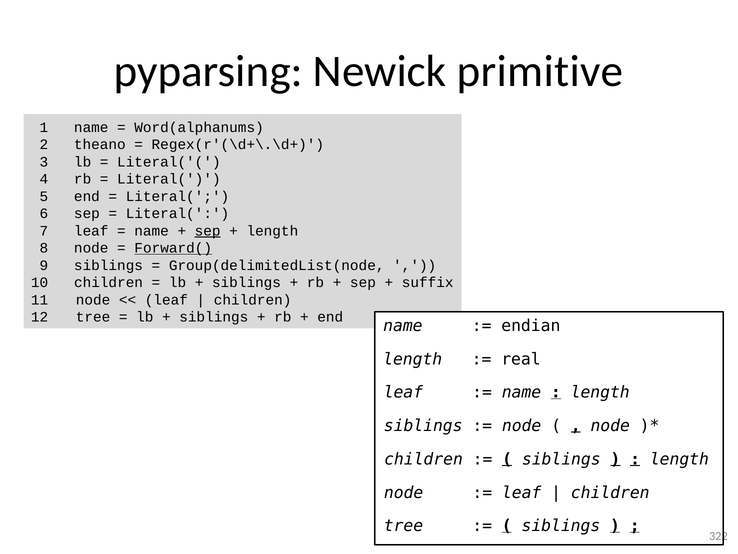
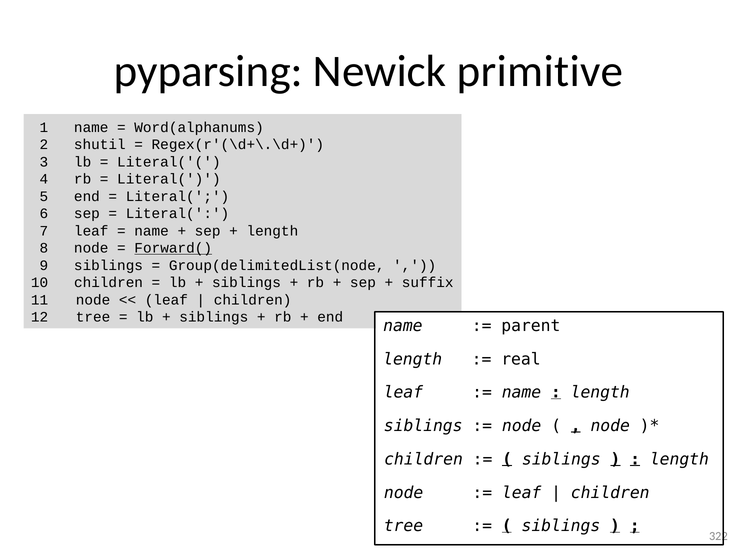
theano: theano -> shutil (100, 144)
sep underline: present -> none (208, 231)
endian: endian -> parent (531, 325)
